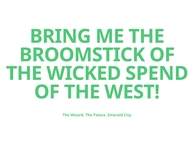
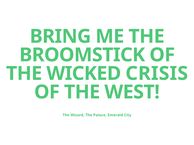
SPEND: SPEND -> CRISIS (157, 74)
